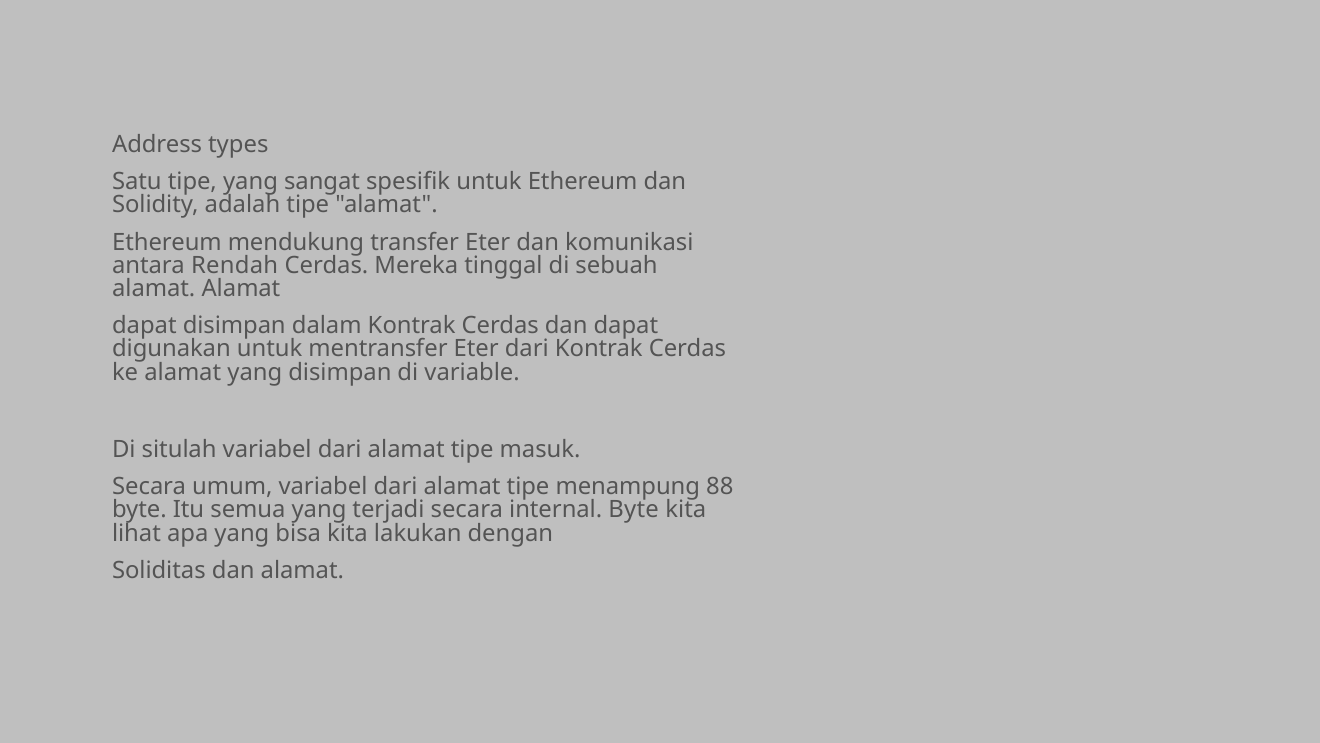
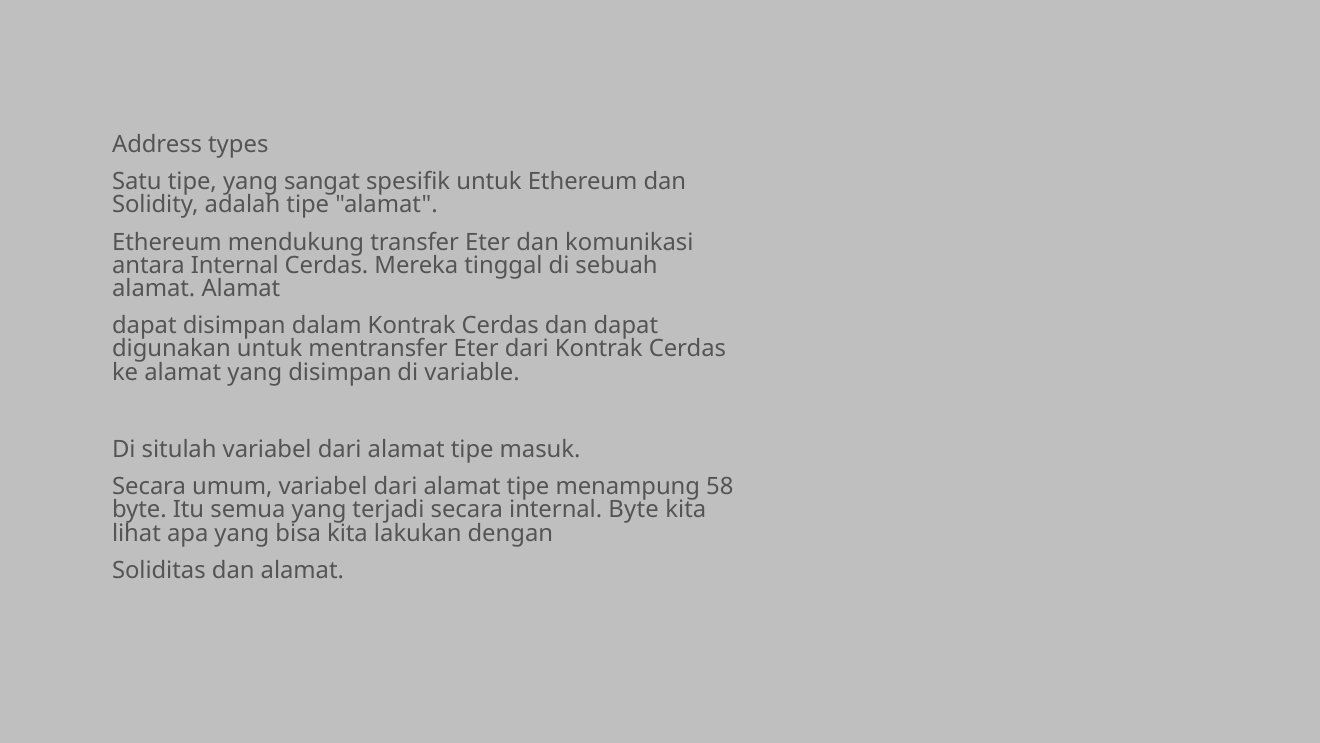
antara Rendah: Rendah -> Internal (235, 265)
88: 88 -> 58 (720, 487)
